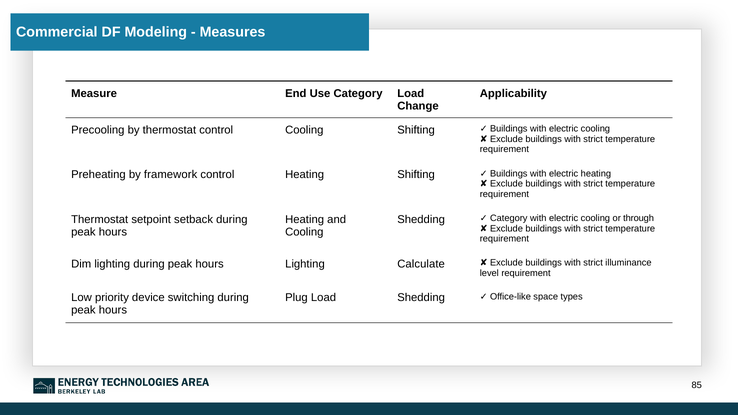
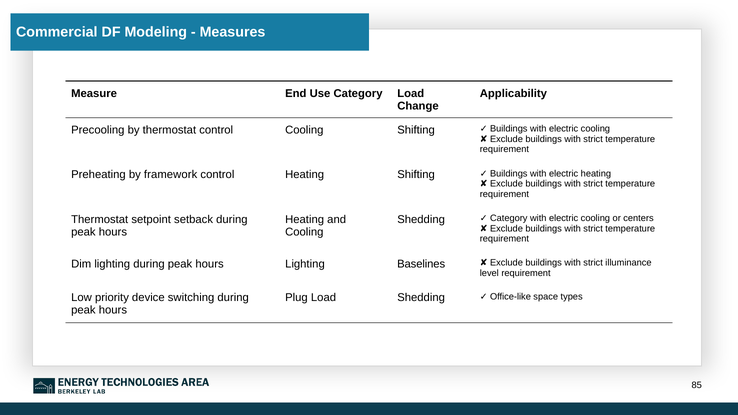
through: through -> centers (638, 218)
Calculate: Calculate -> Baselines (421, 264)
